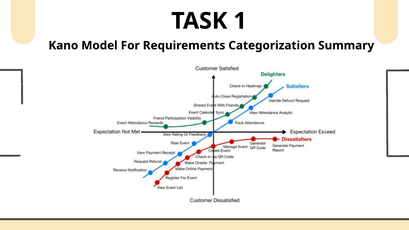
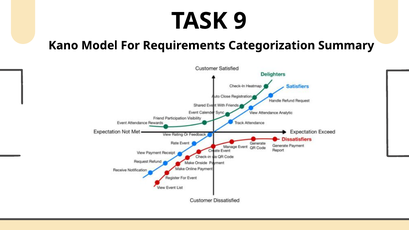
1: 1 -> 9 (240, 21)
